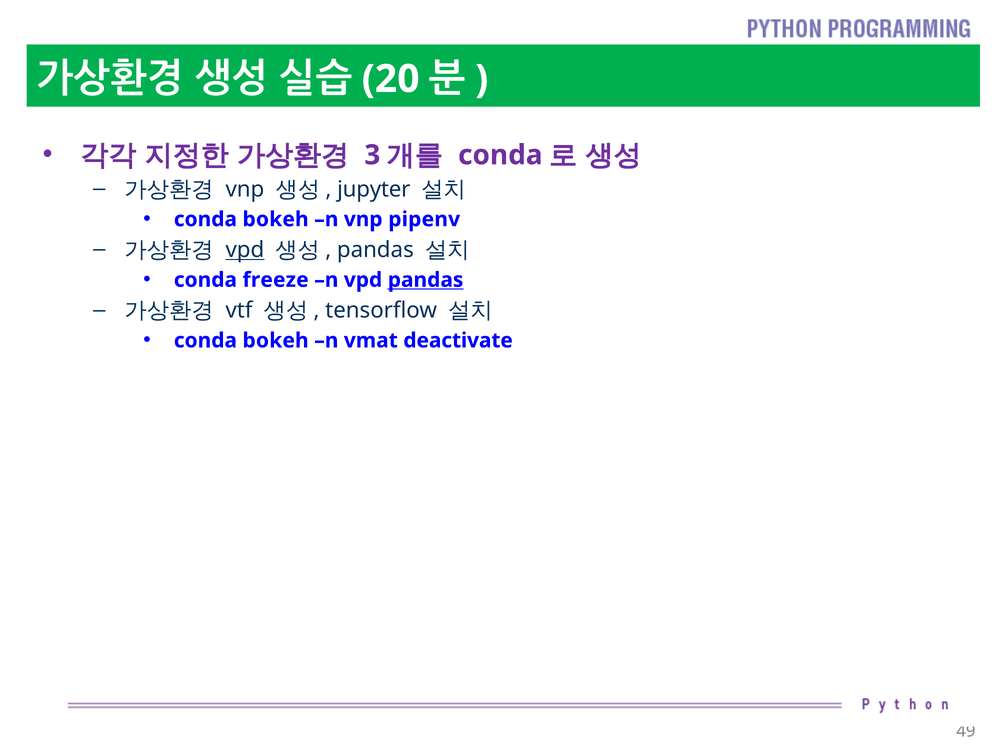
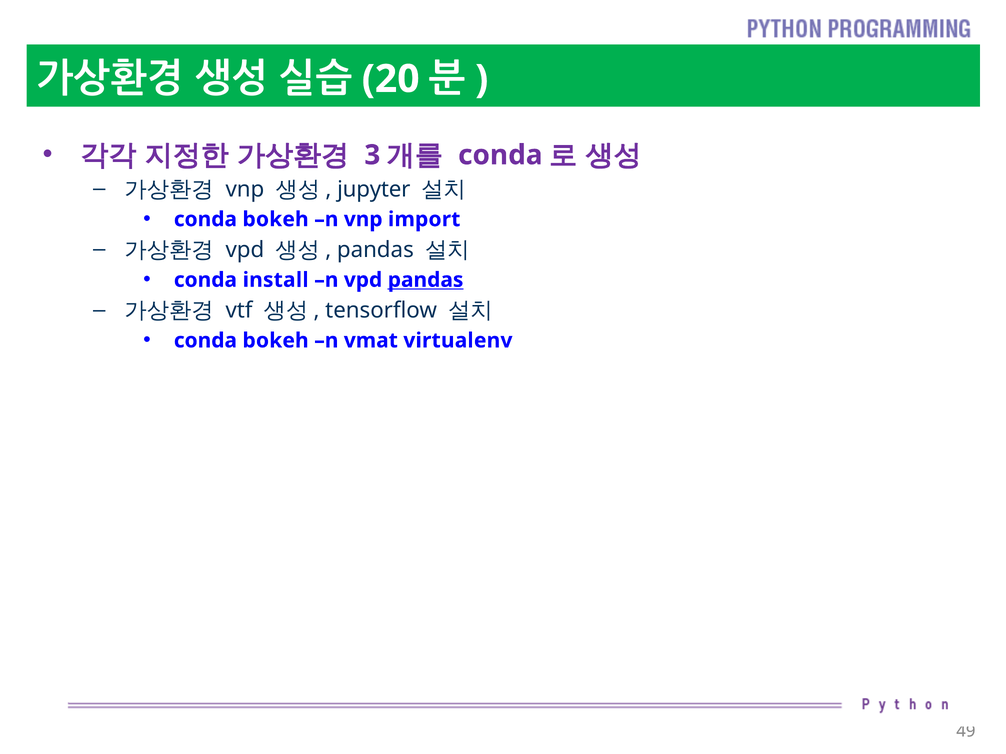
pipenv: pipenv -> import (424, 219)
vpd underline: present -> none (245, 250)
freeze: freeze -> install (276, 280)
deactivate: deactivate -> virtualenv (458, 341)
